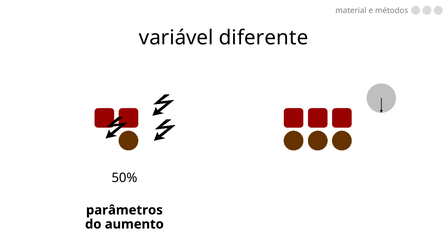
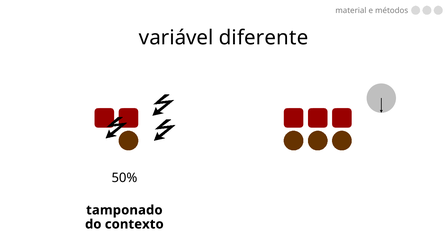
parâmetros: parâmetros -> tamponado (124, 210)
aumento: aumento -> contexto (134, 224)
